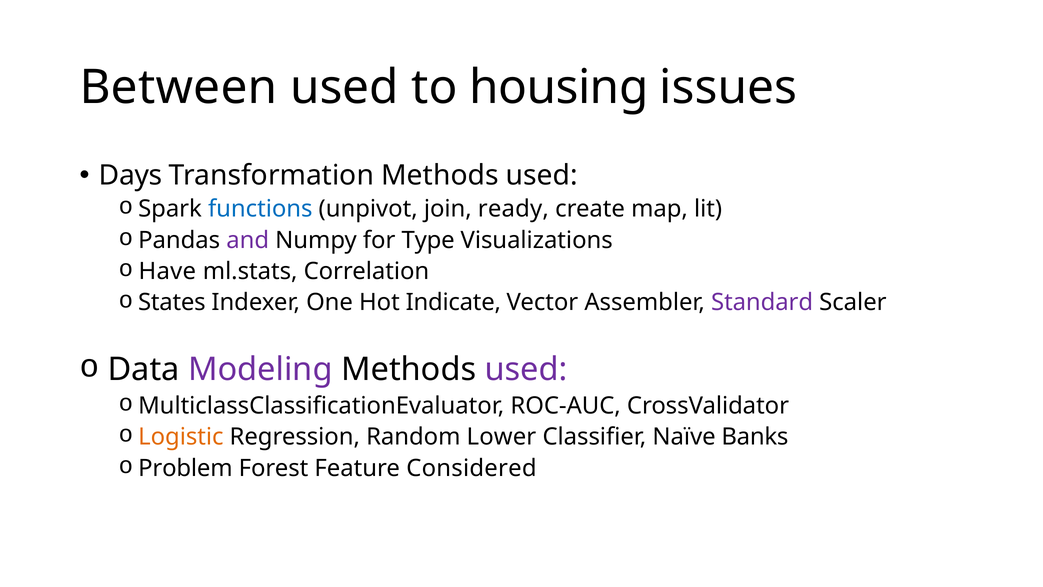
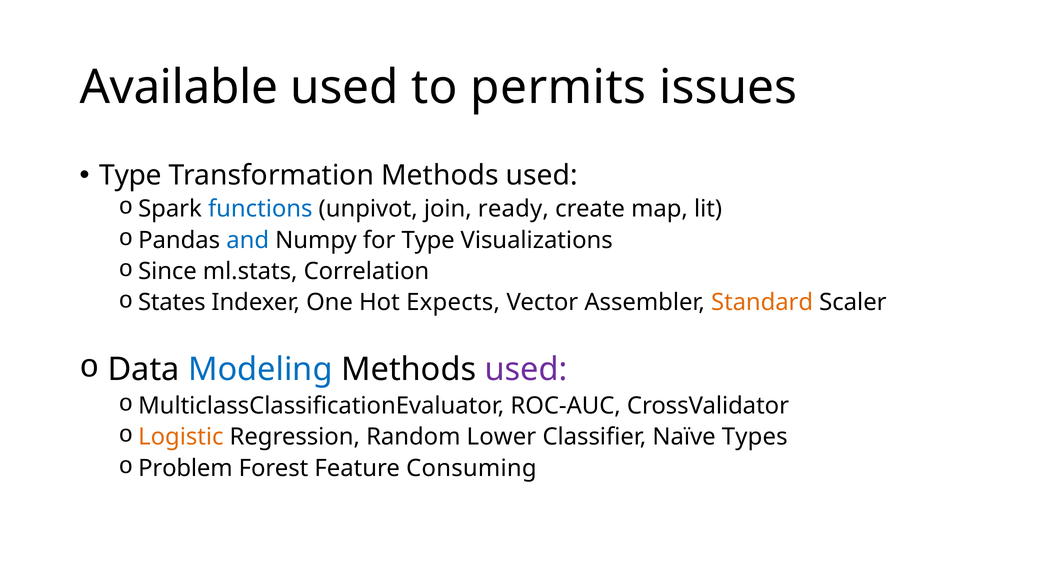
Between: Between -> Available (179, 88)
housing: housing -> permits (558, 88)
Days: Days -> Type (130, 175)
and colour: purple -> blue (248, 240)
Have: Have -> Since (167, 271)
Indicate: Indicate -> Expects (453, 302)
Standard colour: purple -> orange (762, 302)
Modeling colour: purple -> blue (260, 369)
Banks: Banks -> Types (755, 437)
Considered: Considered -> Consuming (471, 468)
